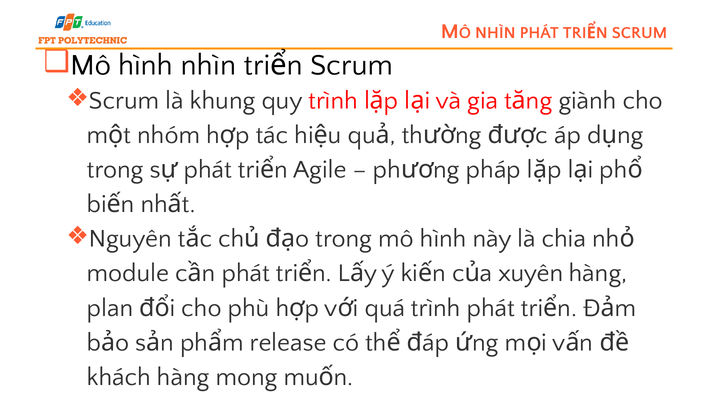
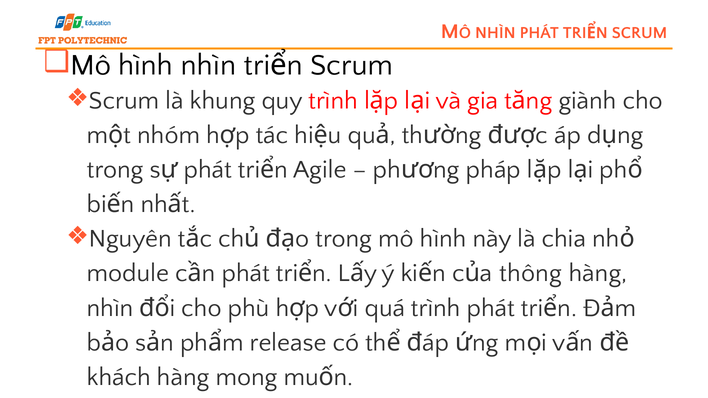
xuyên: xuyên -> thông (530, 273)
plan: plan -> nhìn (110, 308)
